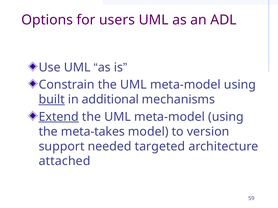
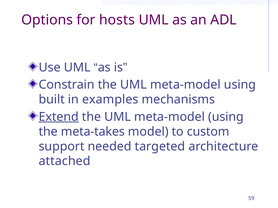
users: users -> hosts (117, 20)
built underline: present -> none (52, 100)
additional: additional -> examples (110, 100)
version: version -> custom (208, 132)
